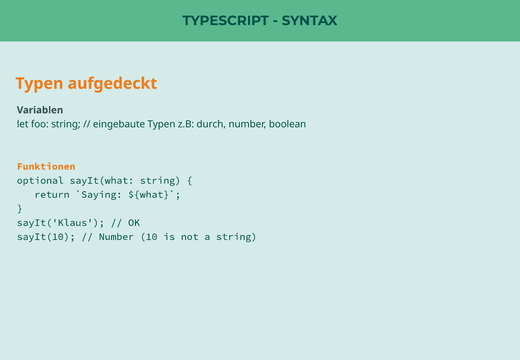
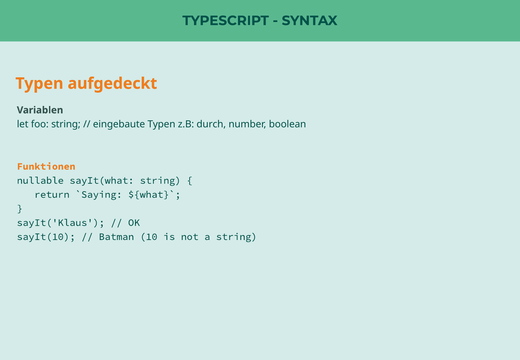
optional: optional -> nullable (40, 180)
Number: Number -> Batman (116, 237)
